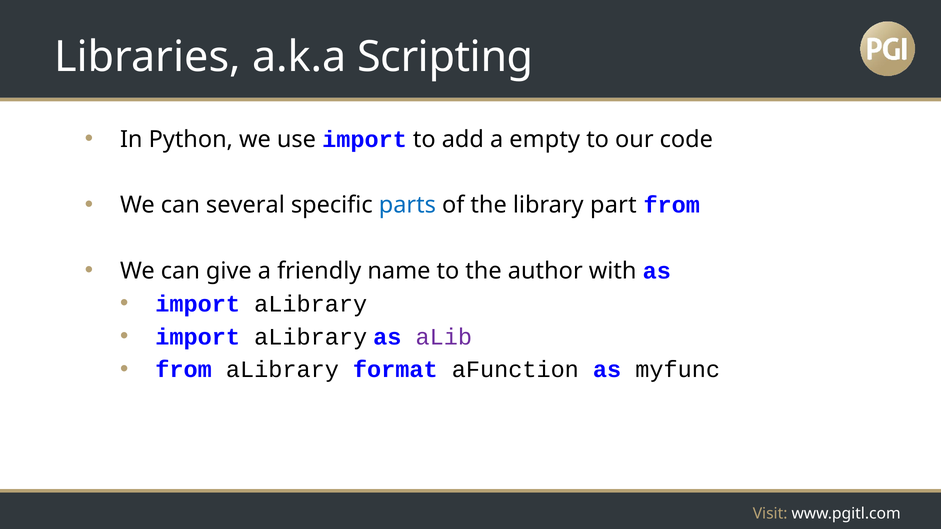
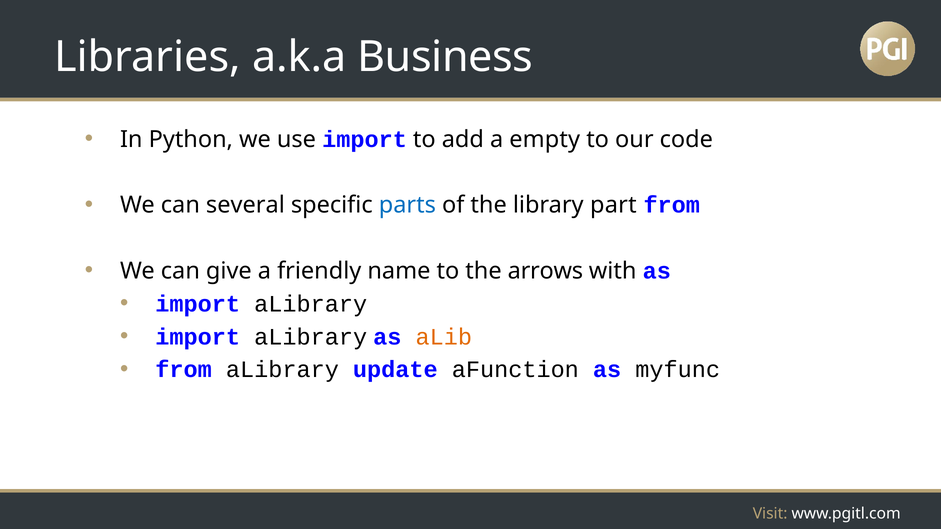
Scripting: Scripting -> Business (445, 57)
author: author -> arrows (545, 271)
aLib colour: purple -> orange (444, 337)
format: format -> update (395, 370)
